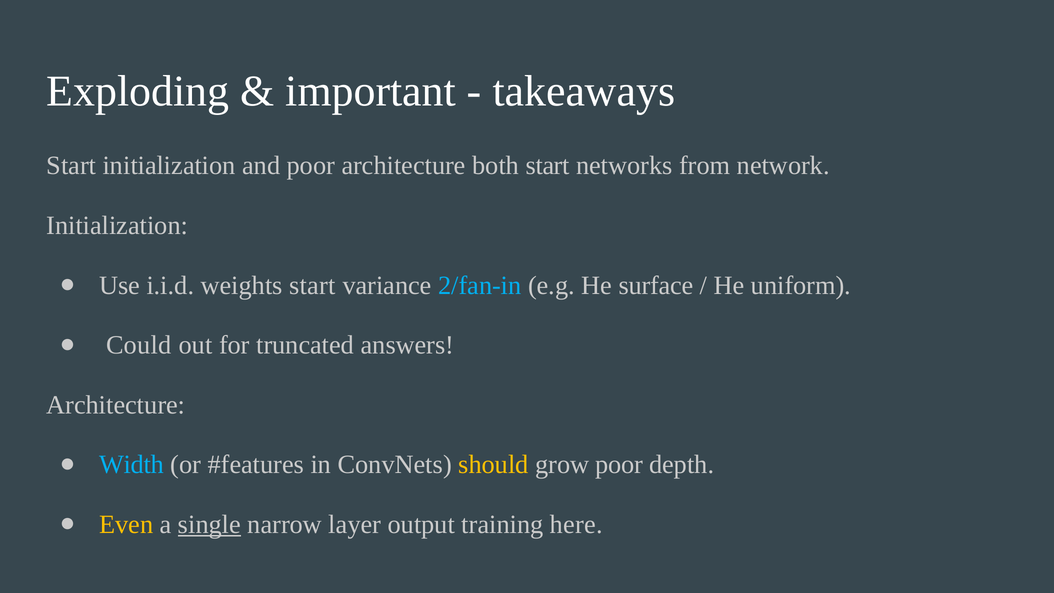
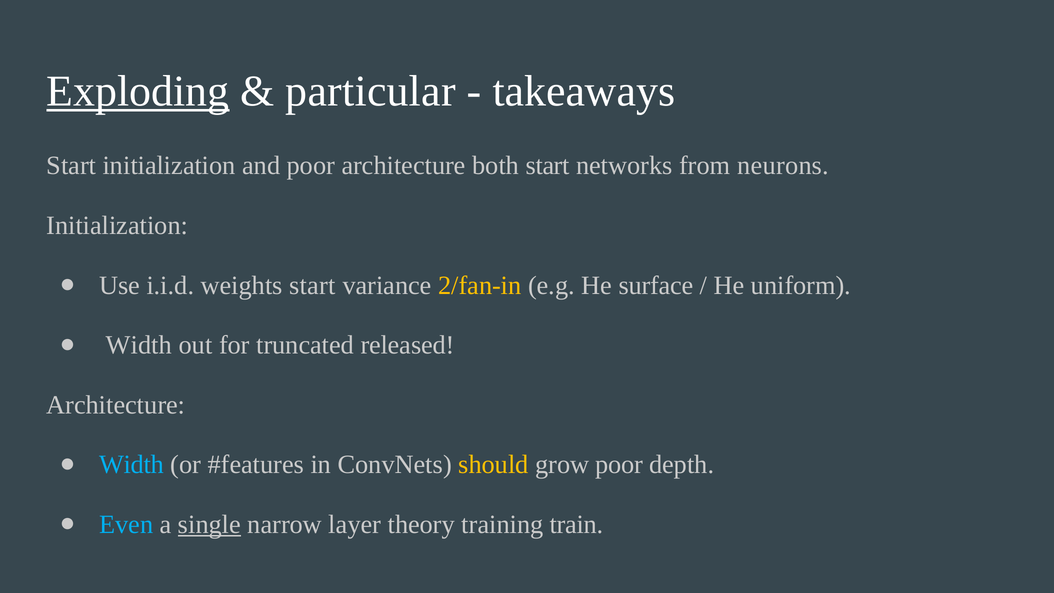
Exploding underline: none -> present (138, 91)
important: important -> particular (371, 91)
network: network -> neurons (783, 166)
2/fan-in colour: light blue -> yellow (480, 285)
Could: Could -> Width (139, 345)
answers: answers -> released (408, 345)
Even colour: yellow -> light blue (126, 524)
output: output -> theory (421, 524)
here: here -> train (577, 524)
